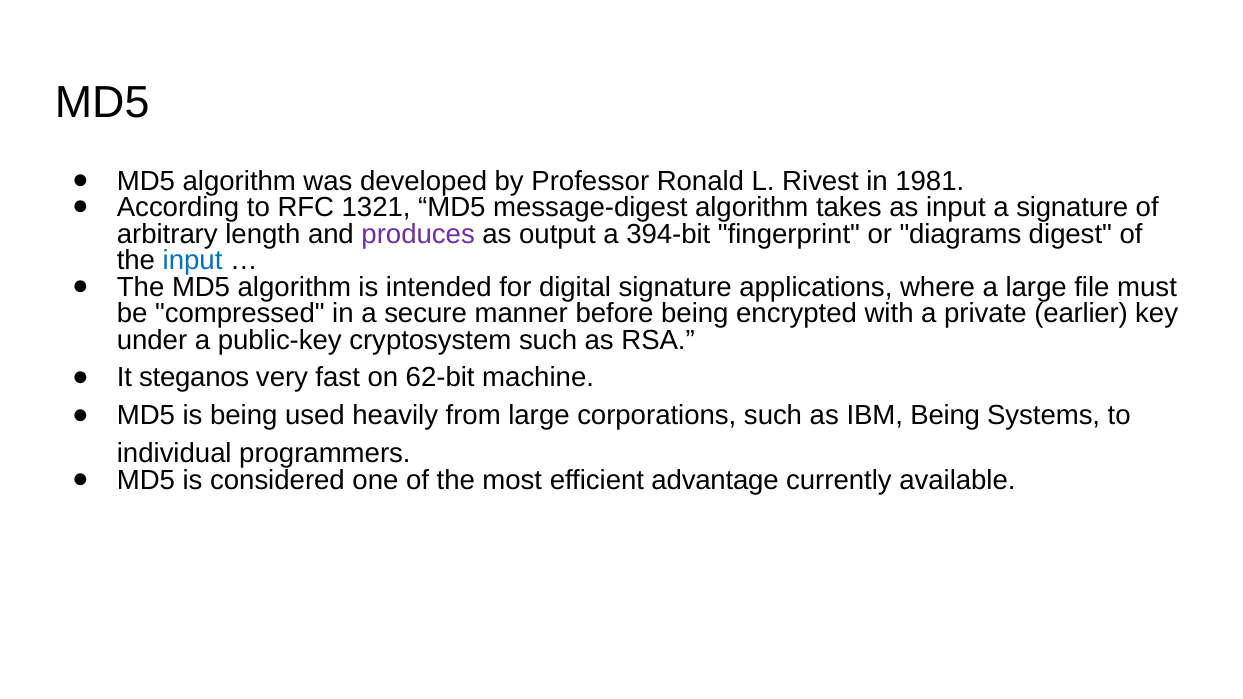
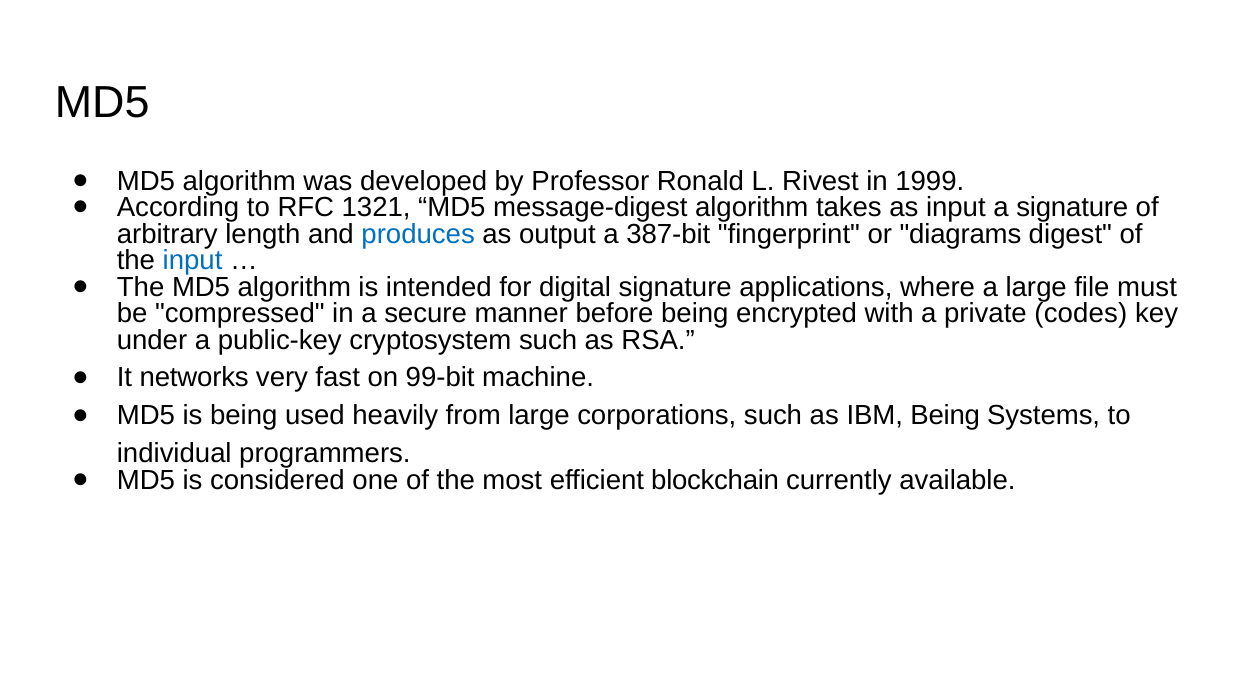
1981: 1981 -> 1999 (930, 181)
produces colour: purple -> blue (418, 234)
394-bit: 394-bit -> 387-bit (668, 234)
earlier: earlier -> codes (1081, 314)
steganos: steganos -> networks (194, 378)
62-bit: 62-bit -> 99-bit (440, 378)
advantage: advantage -> blockchain (715, 481)
